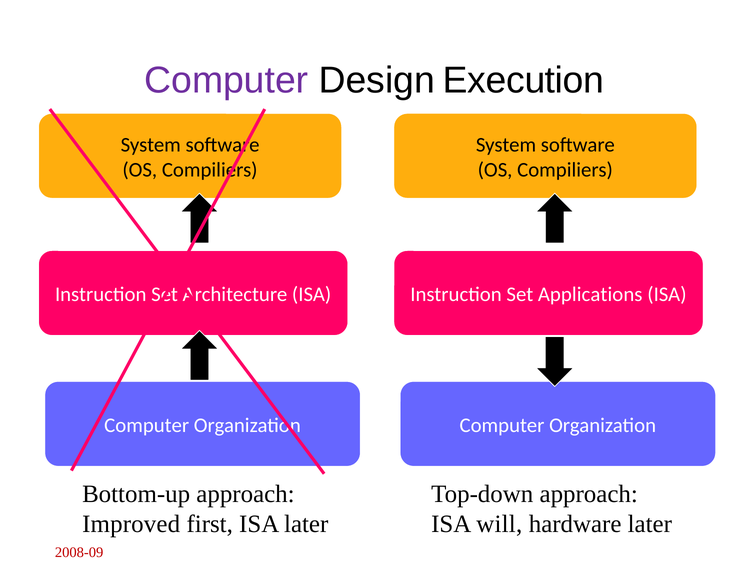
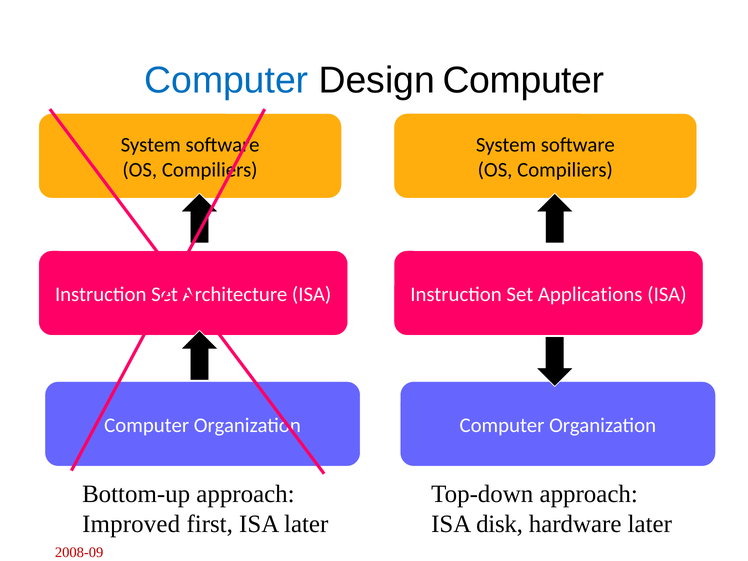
Computer colour: purple -> blue (226, 81)
Design Execution: Execution -> Computer (524, 81)
will: will -> disk (500, 524)
